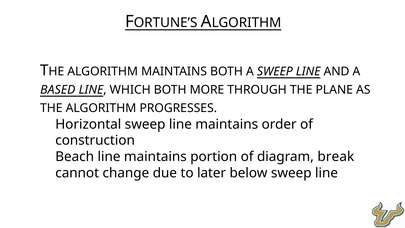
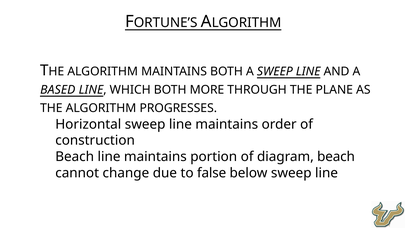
diagram break: break -> beach (336, 157)
later: later -> false (212, 173)
